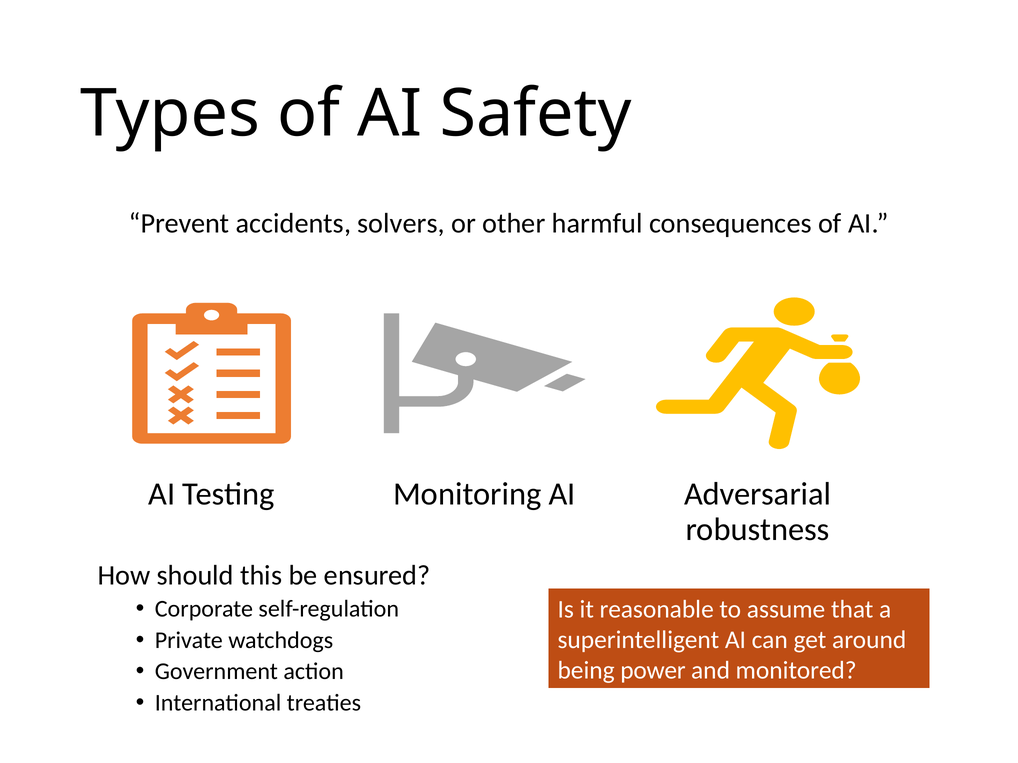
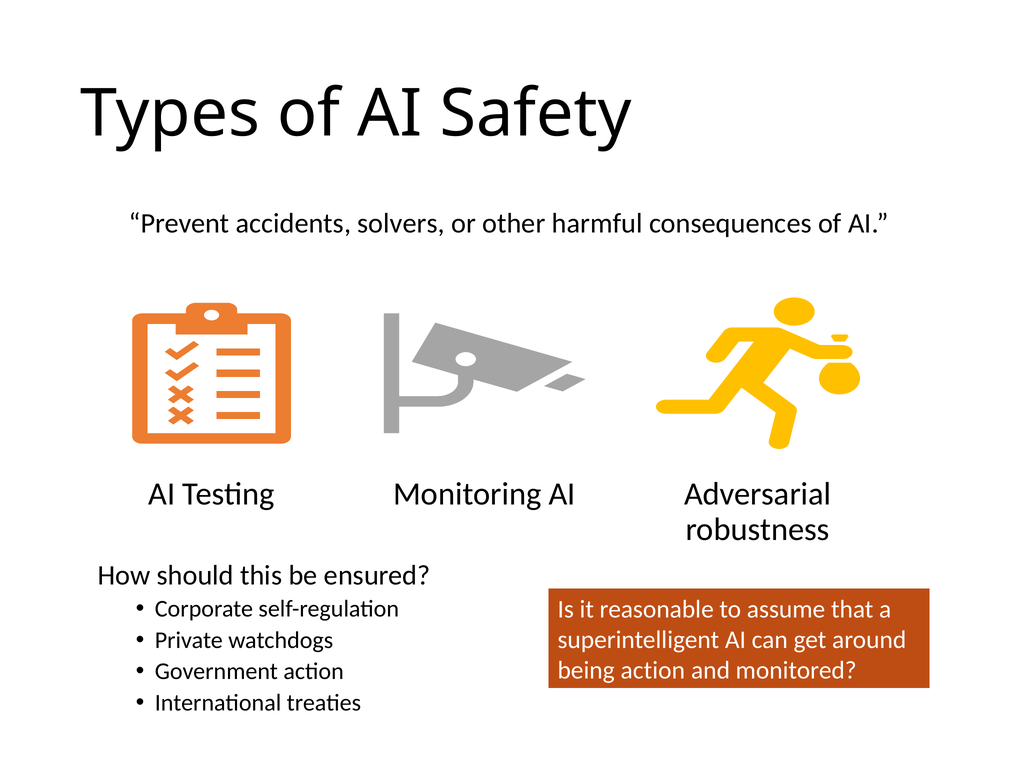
being power: power -> action (653, 671)
